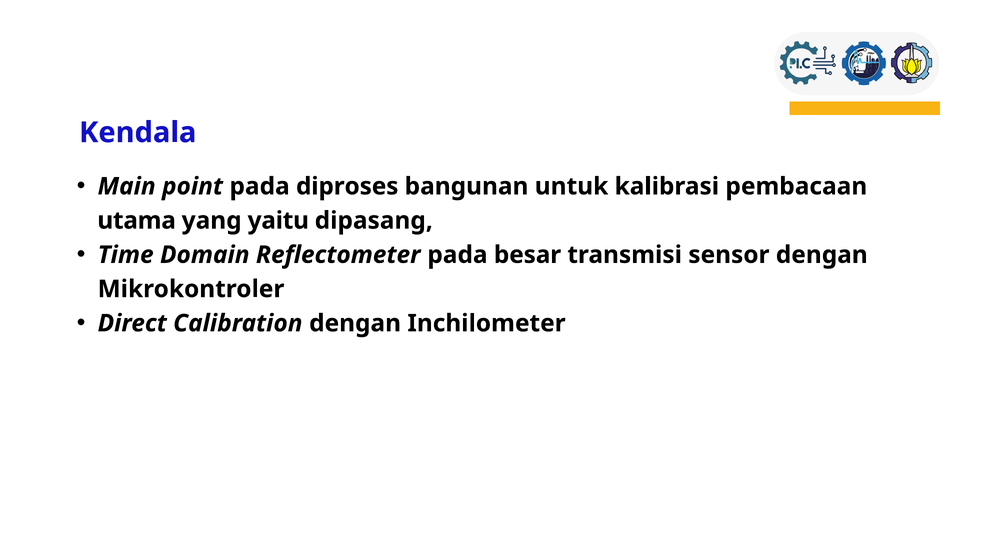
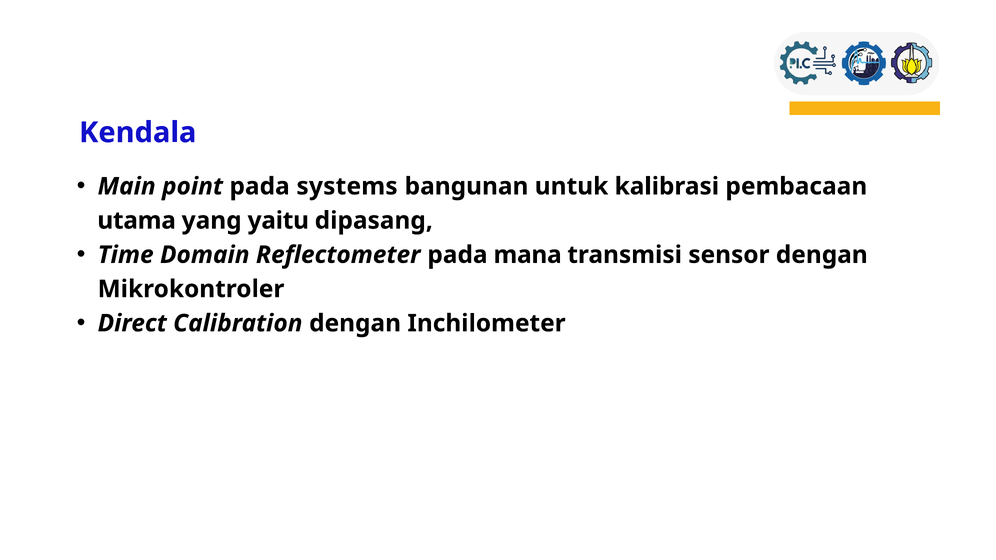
diproses: diproses -> systems (347, 186)
besar: besar -> mana (528, 255)
